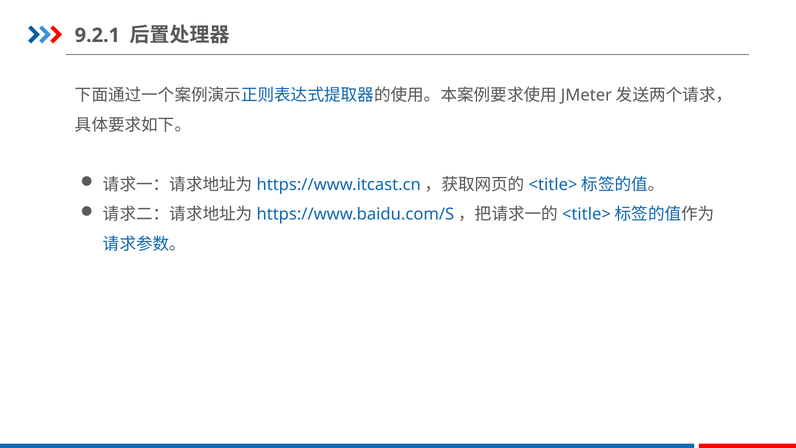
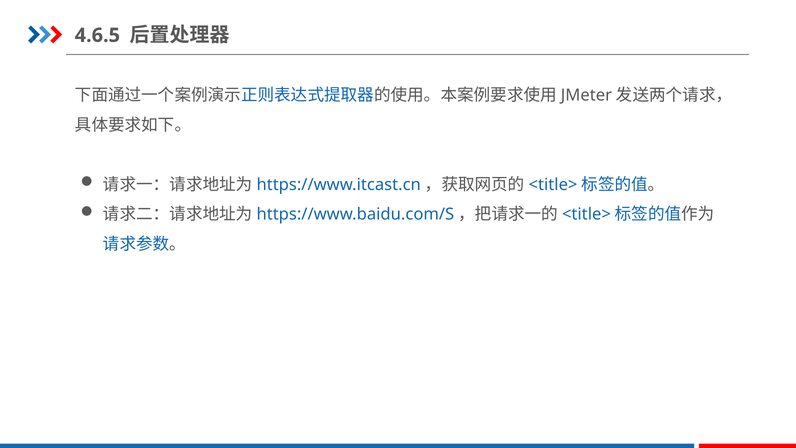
9.2.1: 9.2.1 -> 4.6.5 (97, 35)
